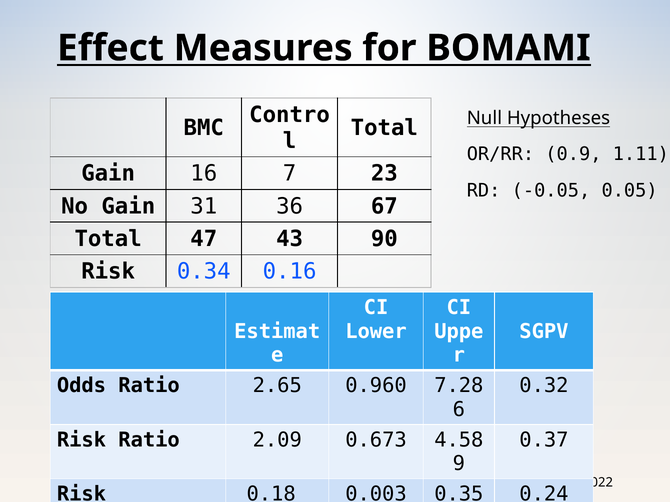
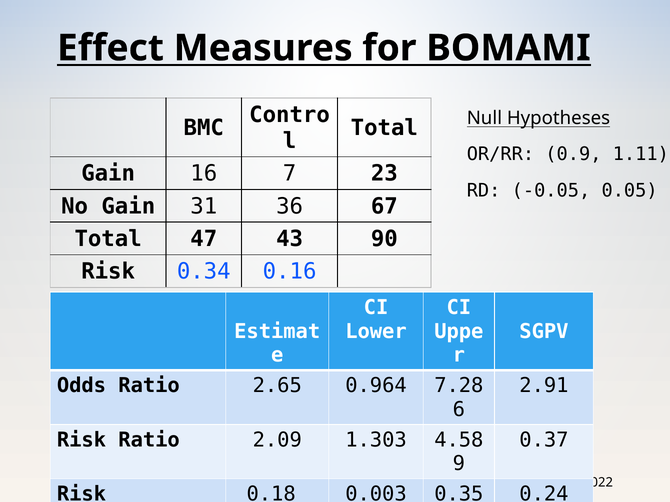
0.960: 0.960 -> 0.964 (376, 386)
0.32: 0.32 -> 2.91 (544, 386)
0.673: 0.673 -> 1.303 (376, 440)
